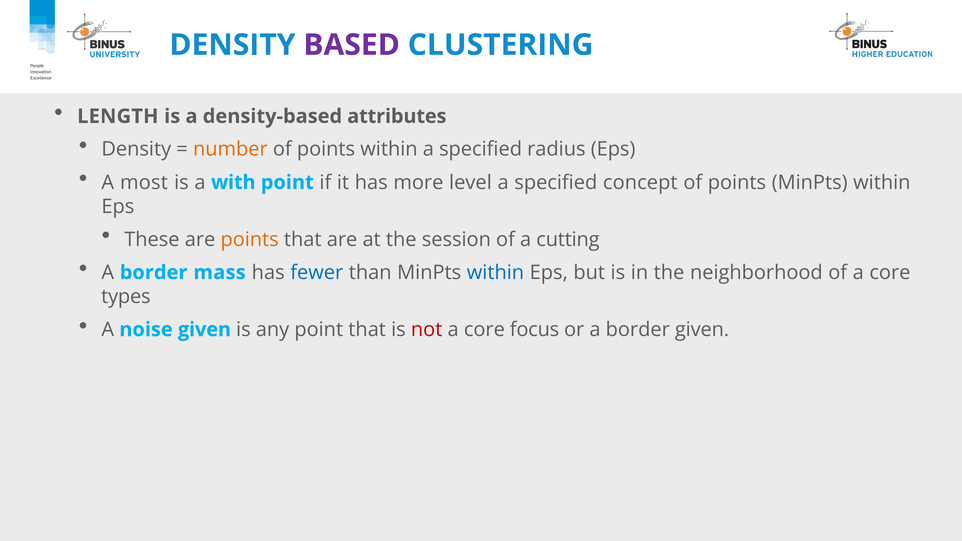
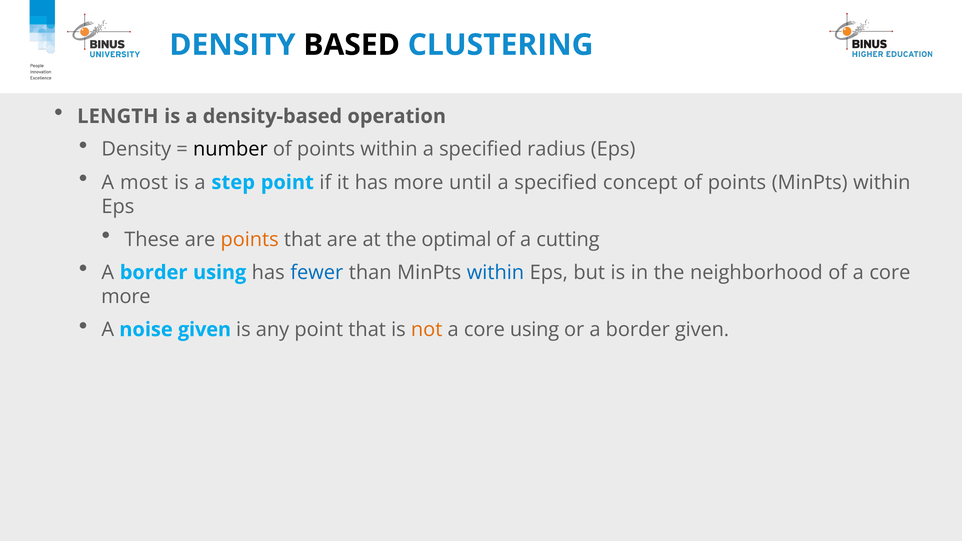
BASED colour: purple -> black (352, 45)
attributes: attributes -> operation (397, 116)
number colour: orange -> black (230, 149)
with: with -> step (233, 182)
level: level -> until (470, 182)
session: session -> optimal (456, 240)
border mass: mass -> using (220, 273)
types: types -> more (126, 297)
not colour: red -> orange (427, 330)
core focus: focus -> using (535, 330)
